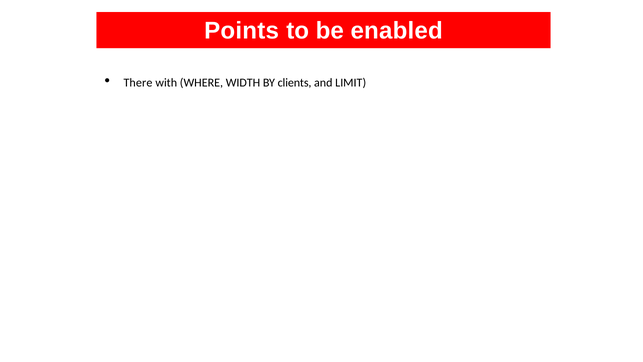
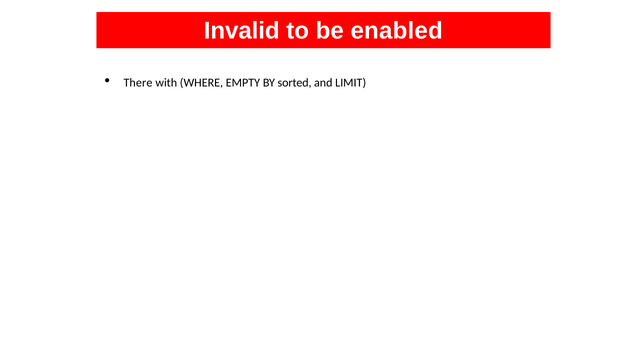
Points: Points -> Invalid (242, 31)
WIDTH: WIDTH -> EMPTY (243, 83)
clients: clients -> sorted (295, 83)
